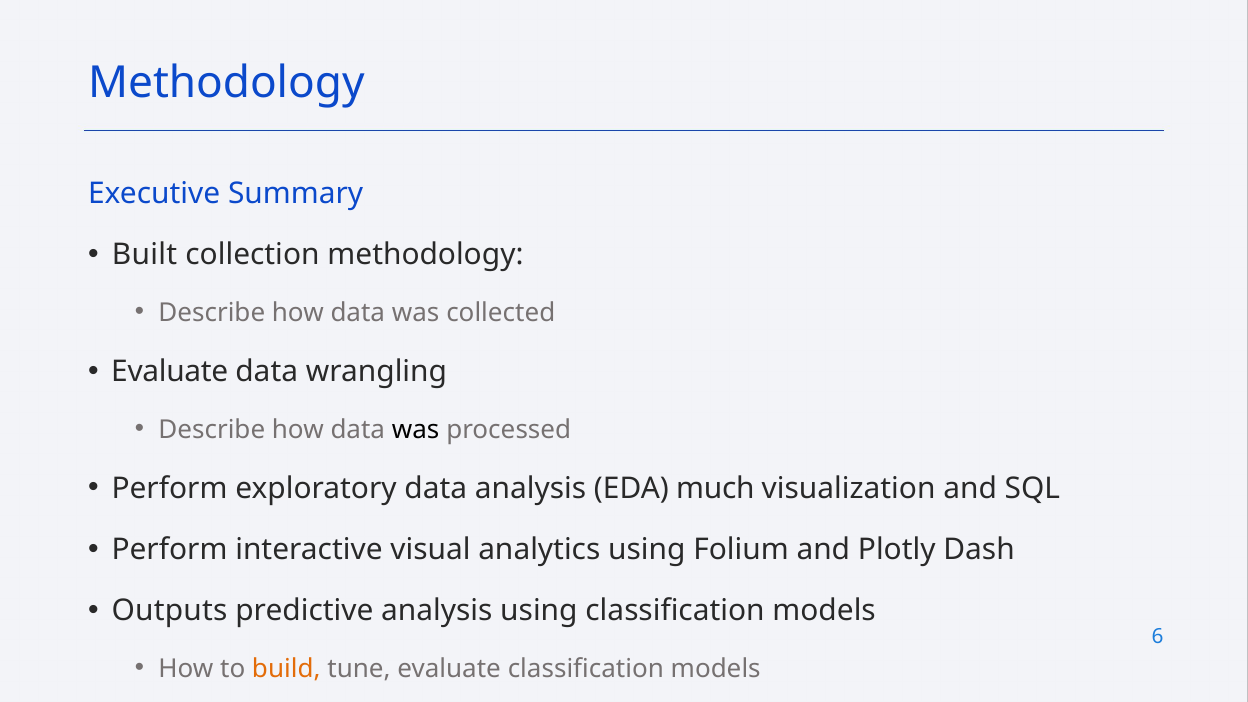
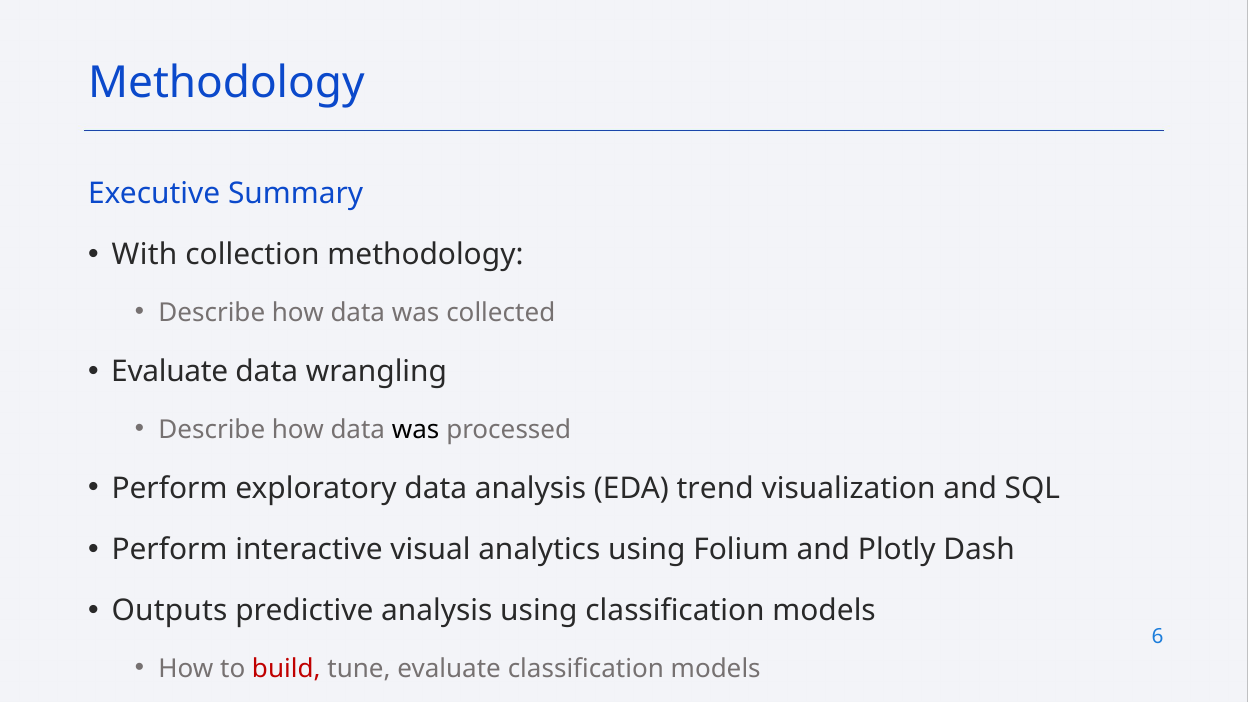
Built: Built -> With (145, 255)
much: much -> trend (715, 489)
build colour: orange -> red (286, 669)
